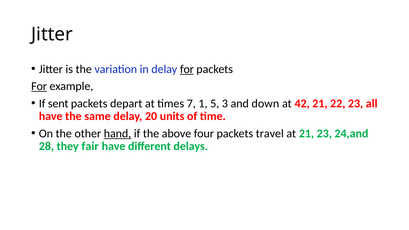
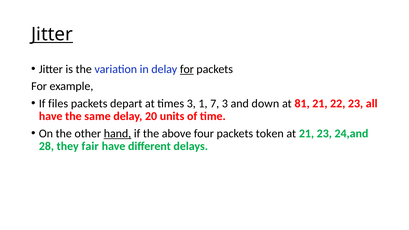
Jitter underline: none -> present (52, 34)
For underline: present -> none (39, 86)
sent: sent -> files (58, 103)
times 7: 7 -> 3 (191, 103)
5: 5 -> 7 (215, 103)
42: 42 -> 81 (302, 103)
travel: travel -> token (270, 133)
